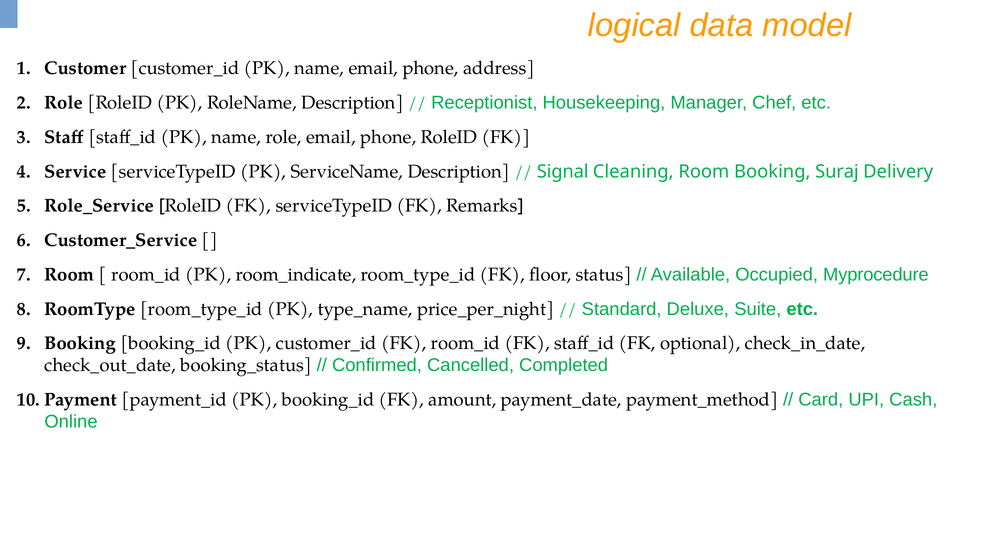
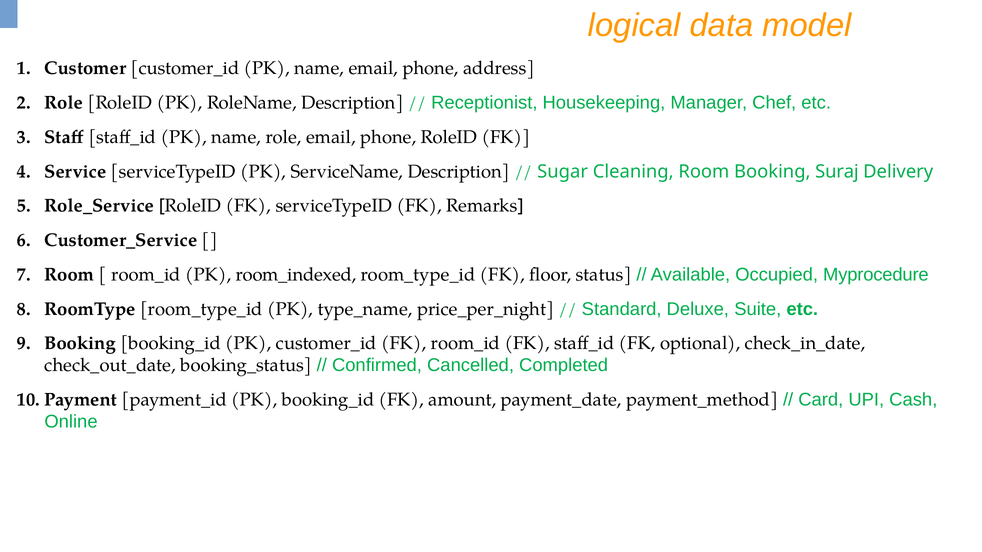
Signal: Signal -> Sugar (563, 172)
room_indicate: room_indicate -> room_indexed (296, 275)
